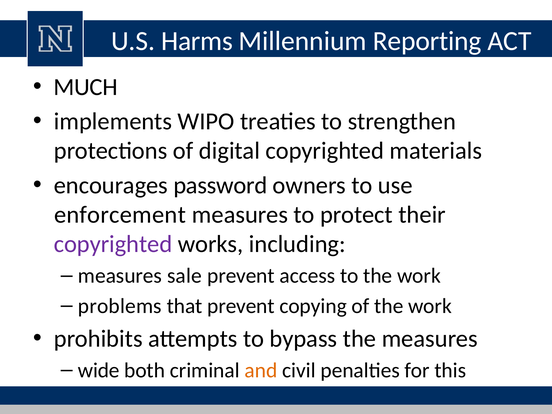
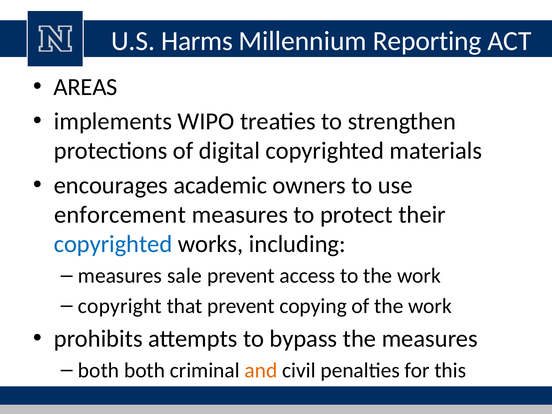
MUCH: MUCH -> AREAS (86, 87)
password: password -> academic (220, 185)
copyrighted colour: purple -> blue (113, 244)
problems: problems -> copyright (120, 306)
wide: wide -> both (99, 370)
